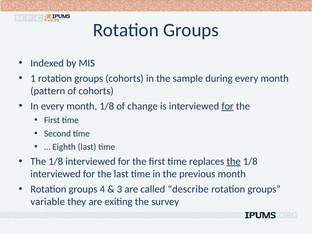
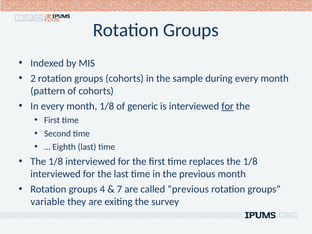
1: 1 -> 2 (33, 78)
change: change -> generic (143, 106)
the underline: present -> none (234, 161)
3: 3 -> 7 (119, 189)
called describe: describe -> previous (188, 189)
